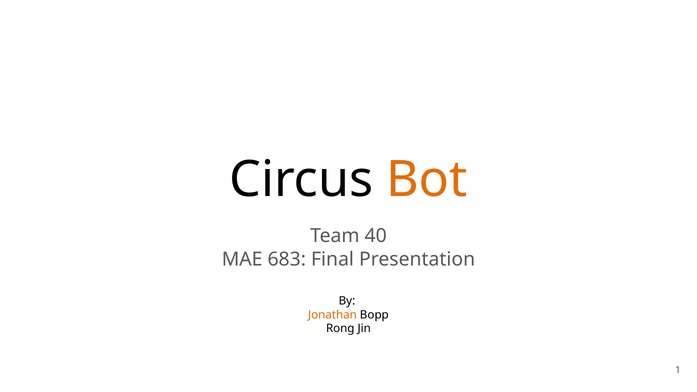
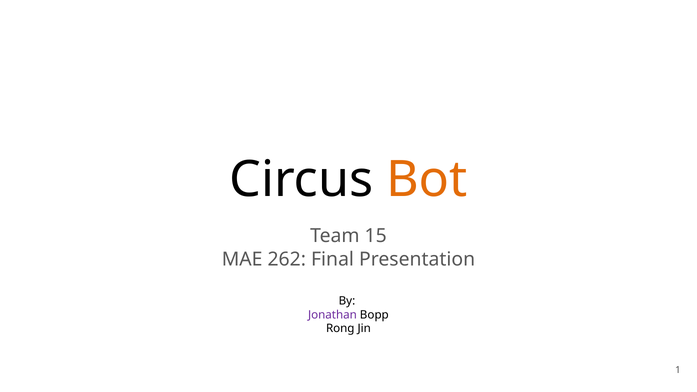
40: 40 -> 15 (376, 236)
683: 683 -> 262 (287, 259)
Jonathan colour: orange -> purple (332, 315)
